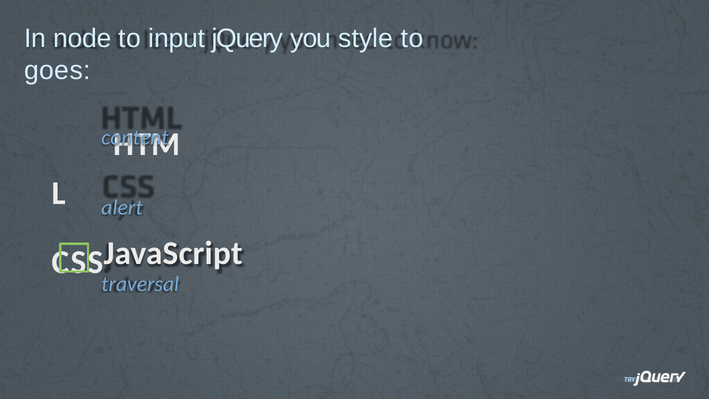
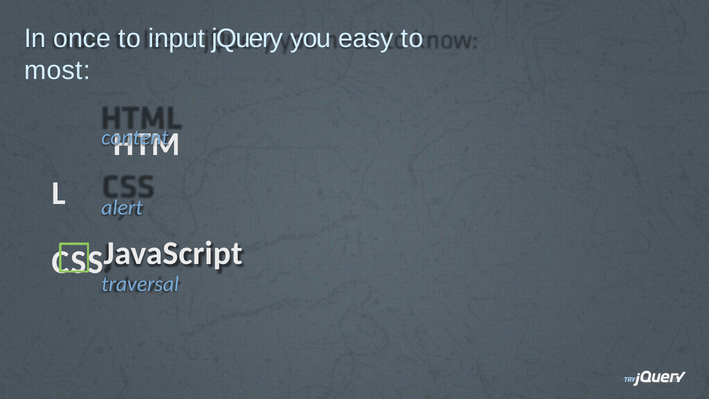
node: node -> once (82, 39)
style: style -> easy (366, 39)
goes: goes -> most (57, 70)
